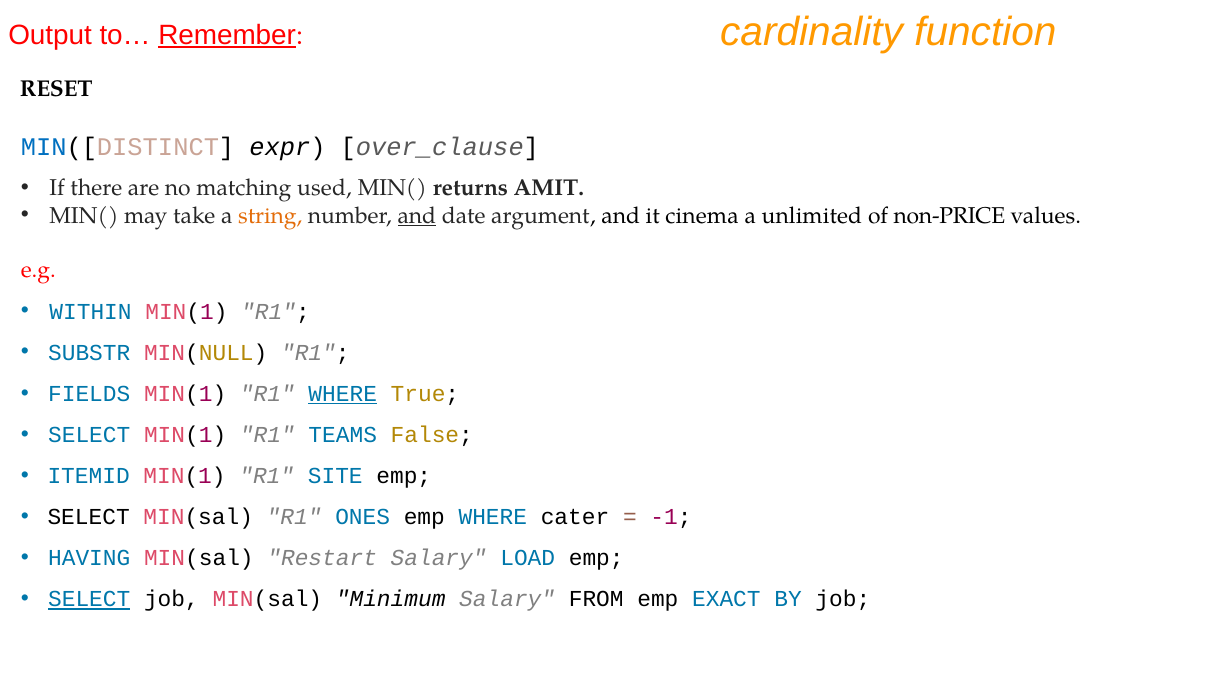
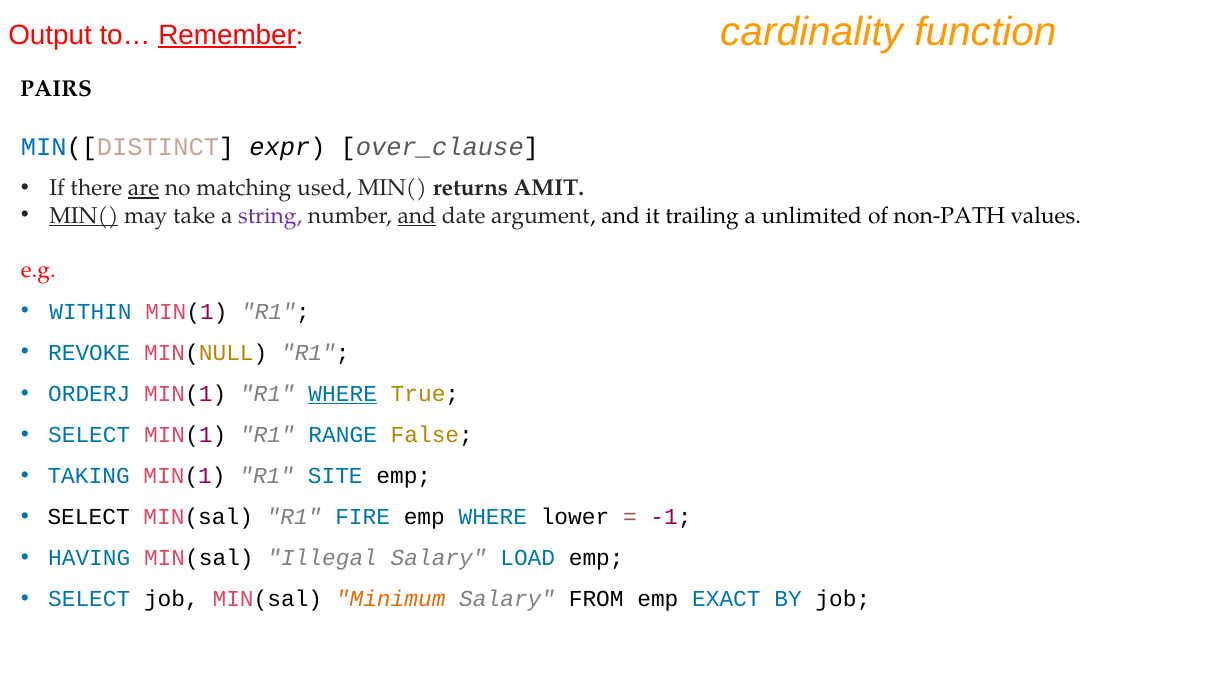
RESET: RESET -> PAIRS (56, 89)
are underline: none -> present (144, 188)
MIN( underline: none -> present (84, 216)
string colour: orange -> purple (270, 216)
cinema: cinema -> trailing (702, 216)
non-PRICE: non-PRICE -> non-PATH (949, 216)
SUBSTR: SUBSTR -> REVOKE (89, 353)
FIELDS: FIELDS -> ORDERJ (89, 394)
TEAMS: TEAMS -> RANGE (343, 435)
ITEMID: ITEMID -> TAKING (89, 476)
ONES: ONES -> FIRE (363, 517)
cater: cater -> lower (575, 517)
Restart: Restart -> Illegal (322, 558)
SELECT underline: present -> none (89, 599)
Minimum colour: black -> orange (391, 599)
